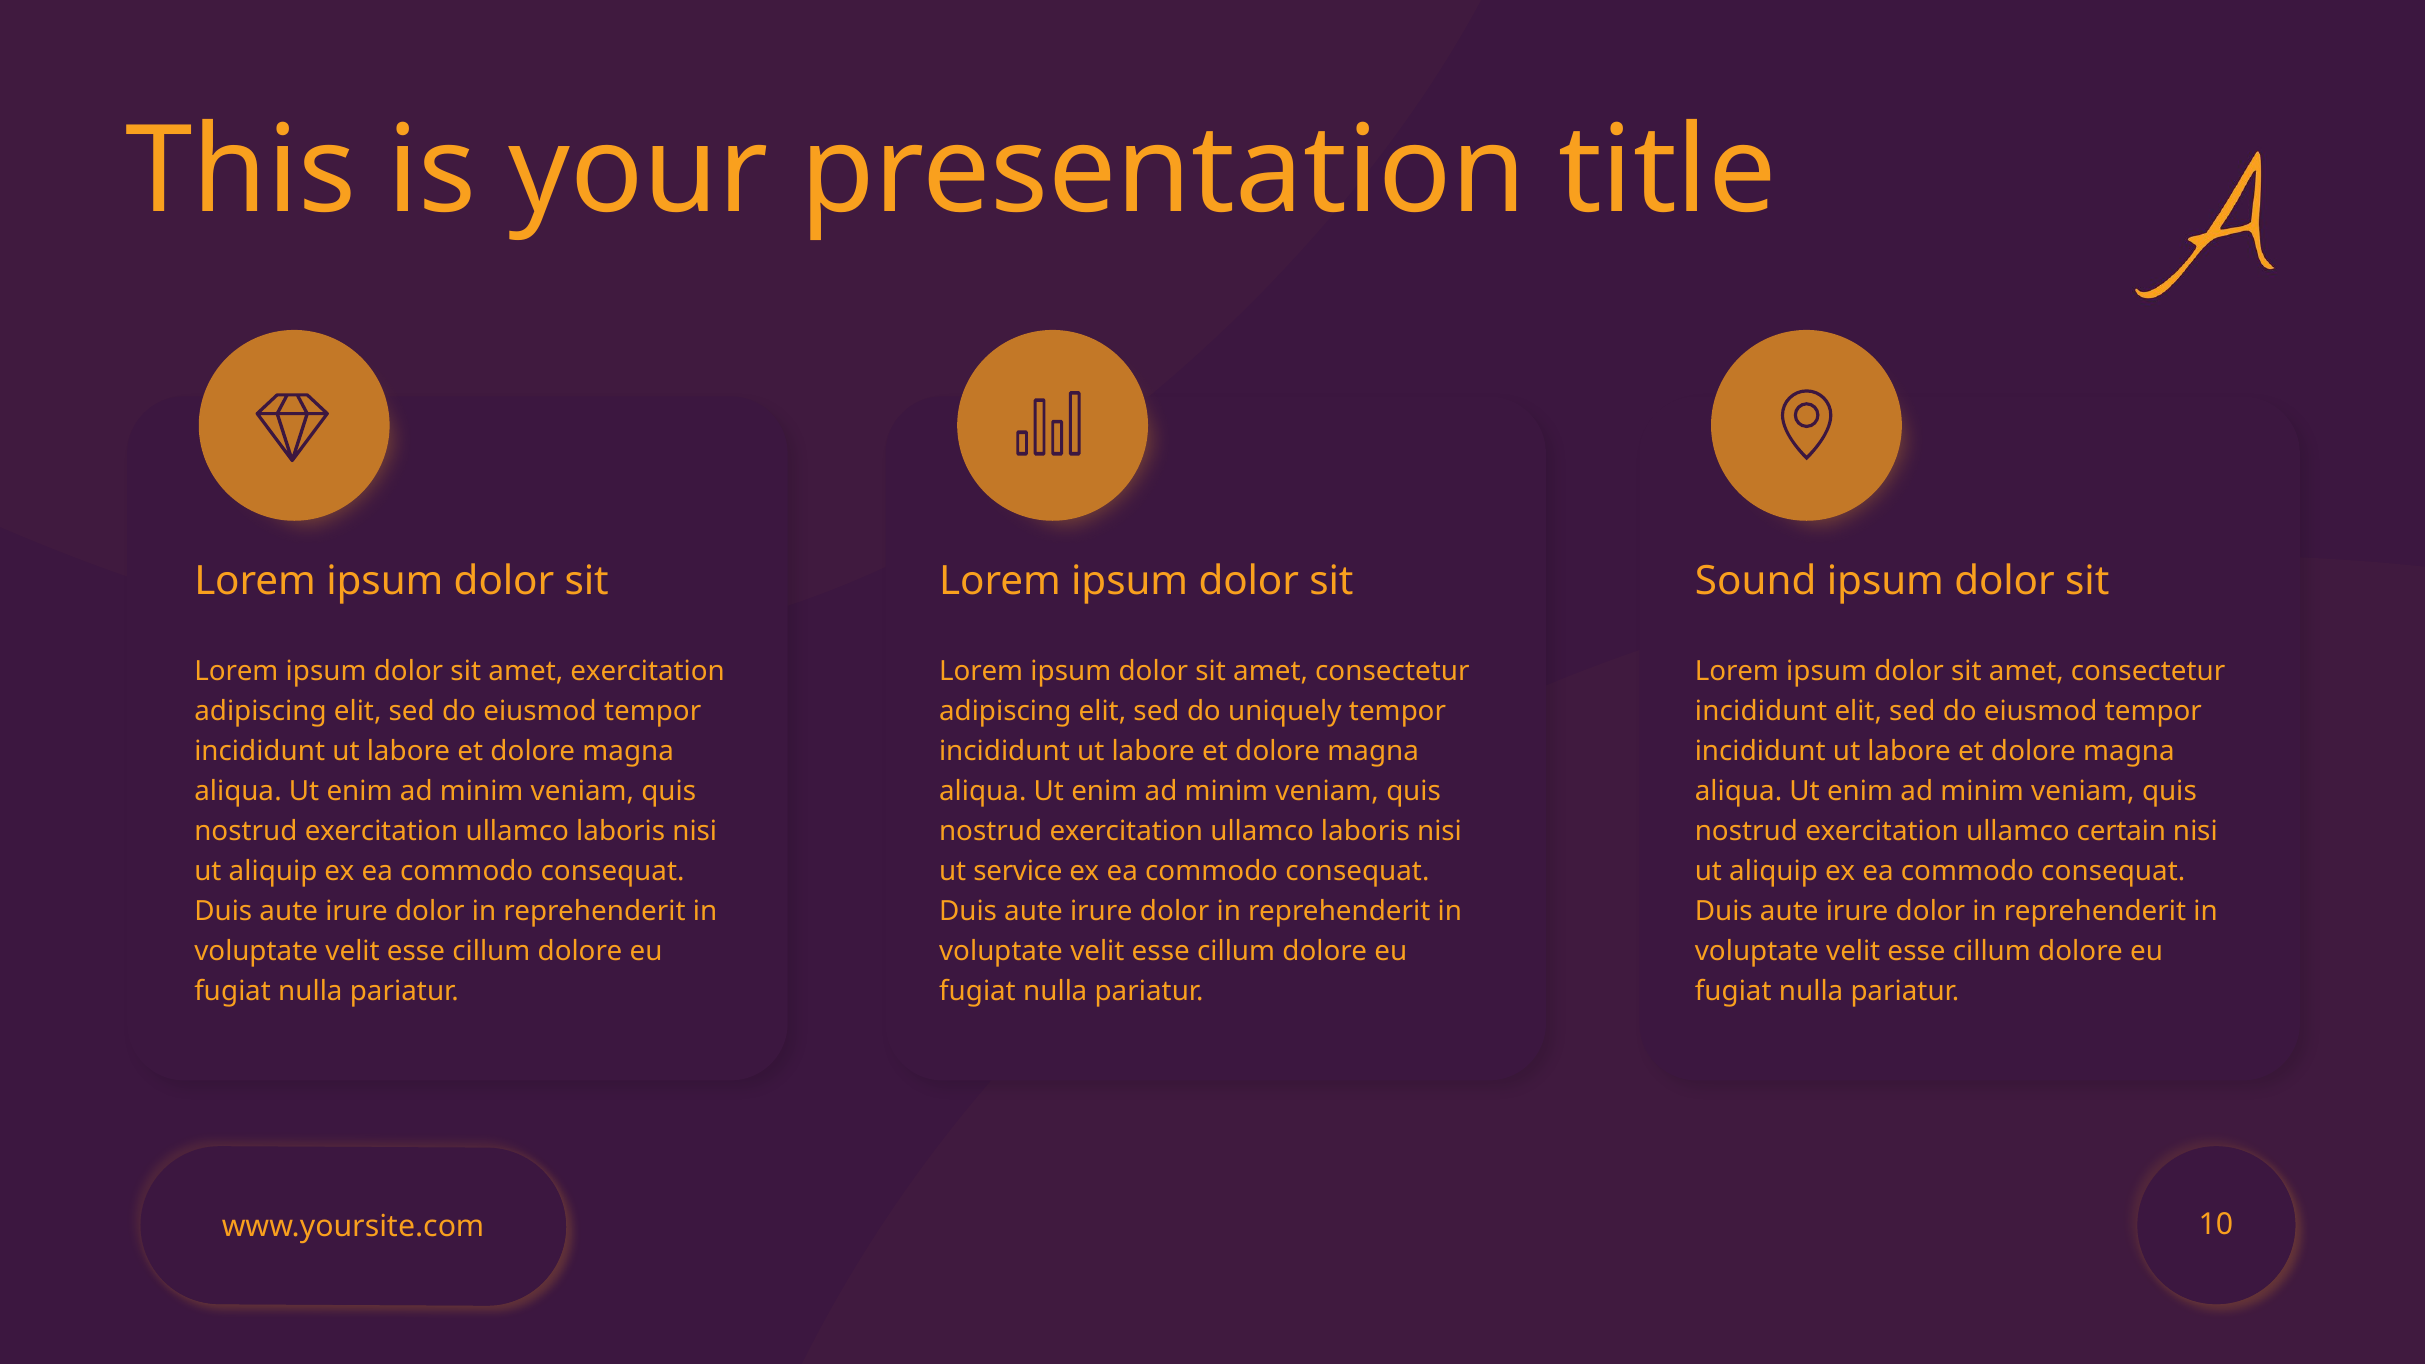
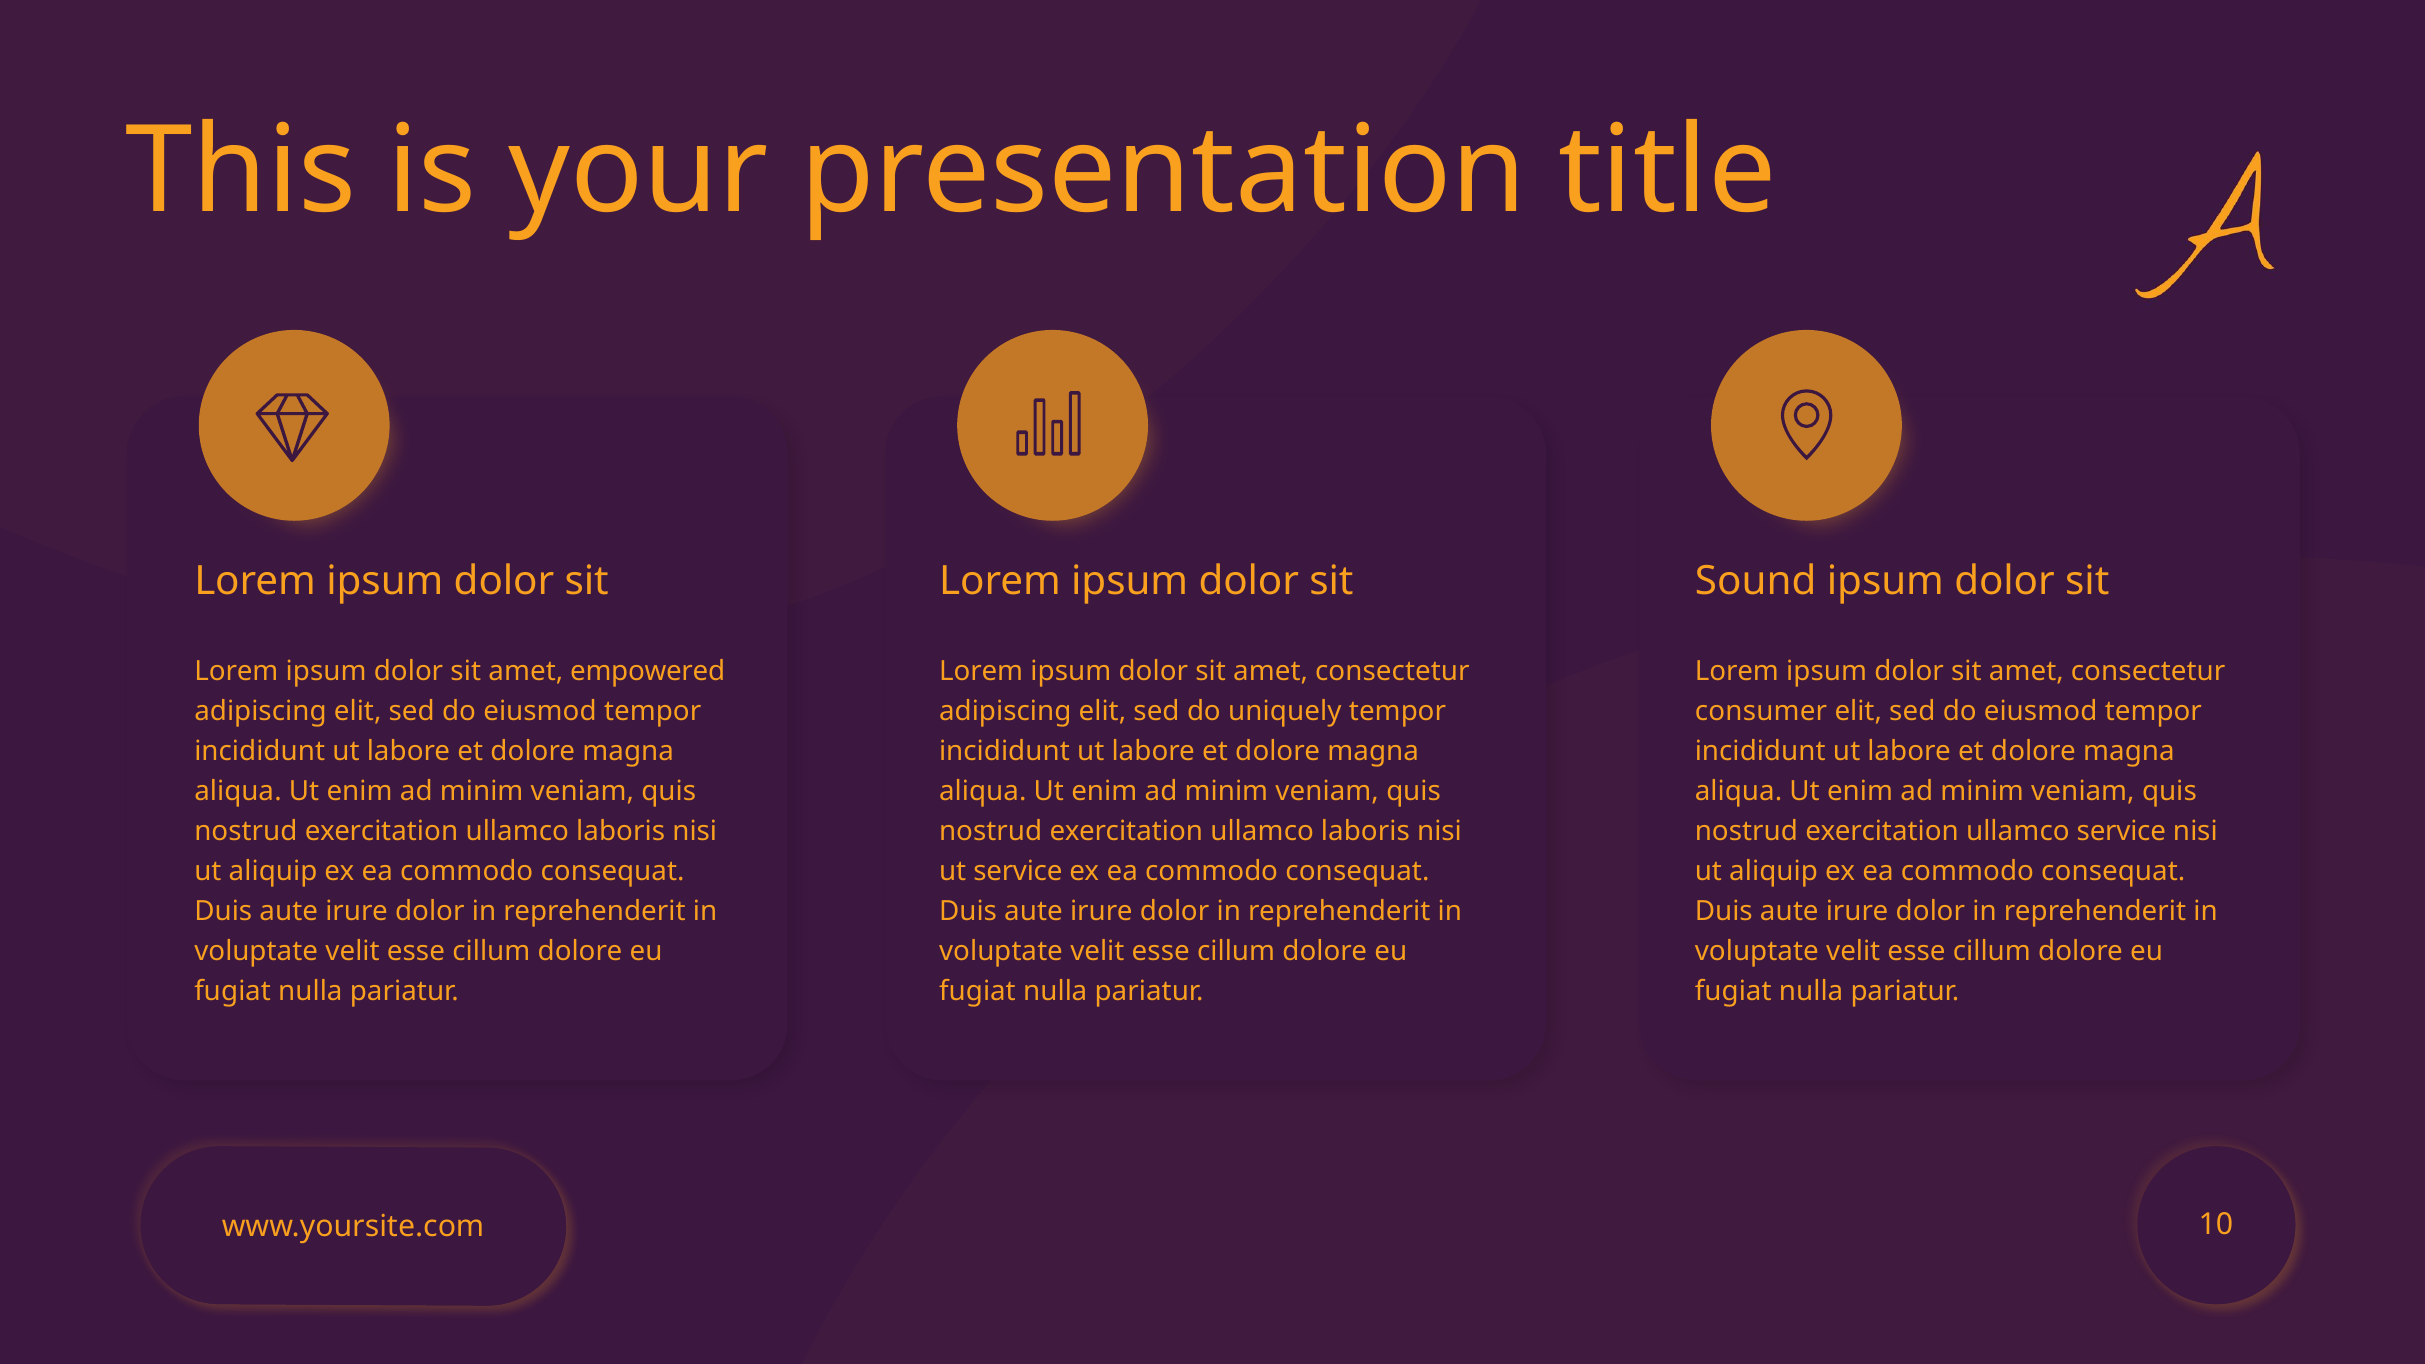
amet exercitation: exercitation -> empowered (648, 671)
incididunt: incididunt -> consumer (1761, 711)
ullamco certain: certain -> service (2121, 831)
